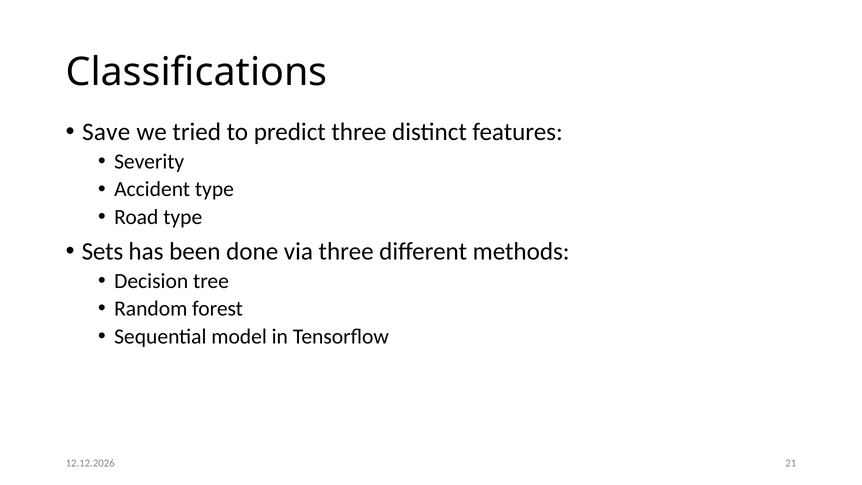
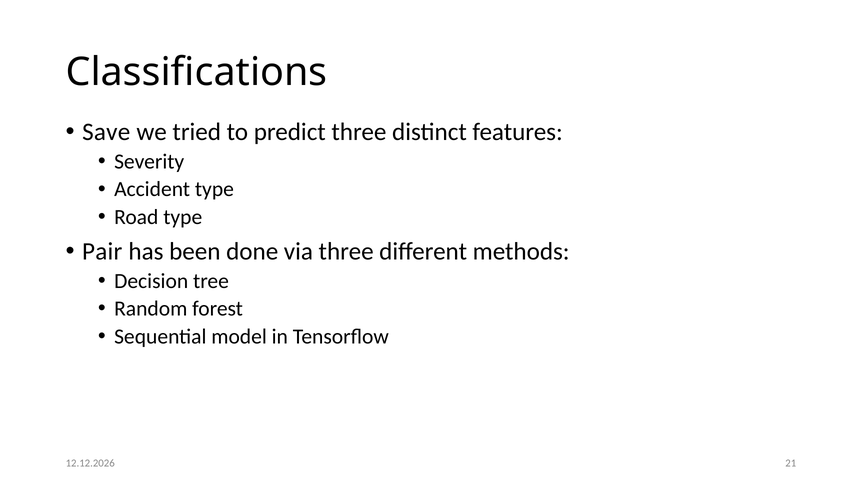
Sets: Sets -> Pair (102, 251)
